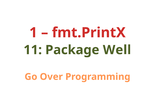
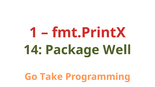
11: 11 -> 14 (33, 50)
Over: Over -> Take (51, 77)
